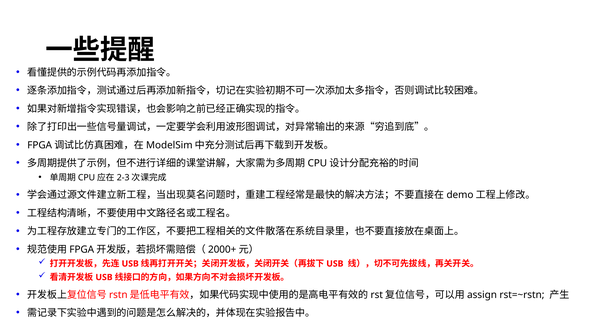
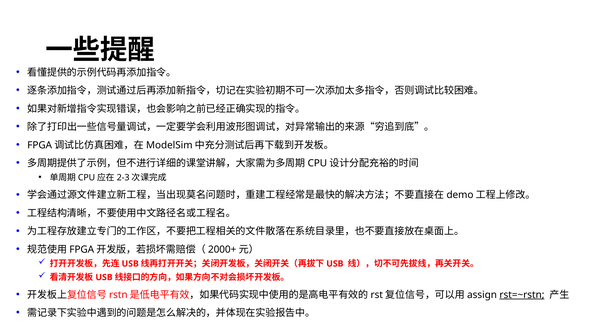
rst=~rstn underline: none -> present (522, 295)
